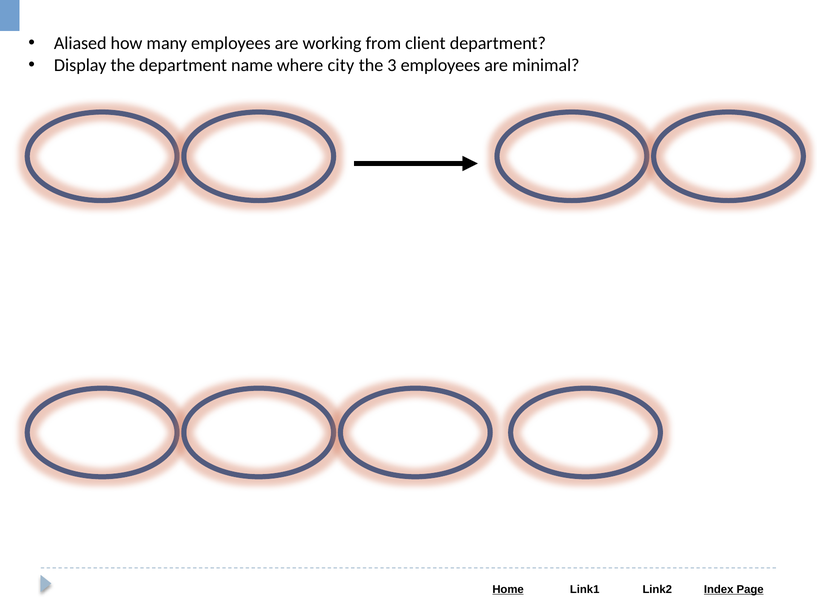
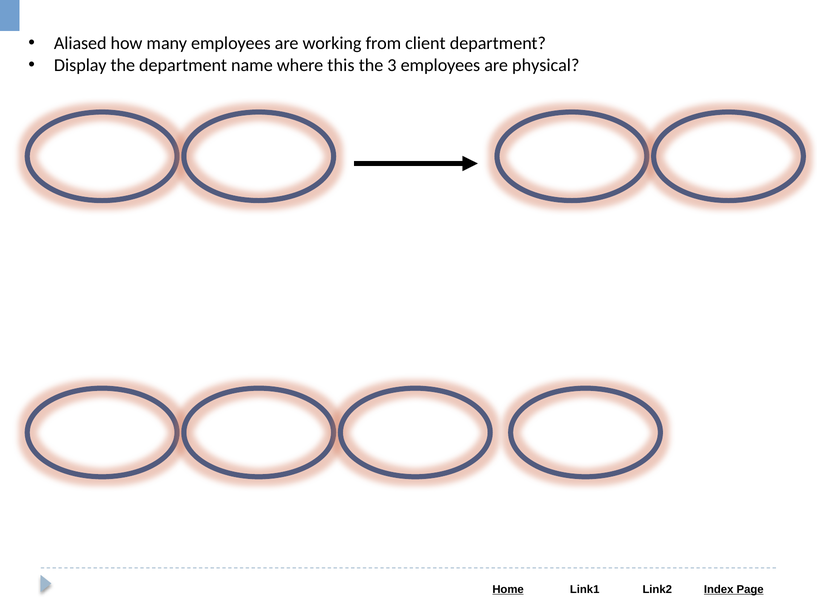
city: city -> this (341, 65)
minimal: minimal -> physical (546, 65)
